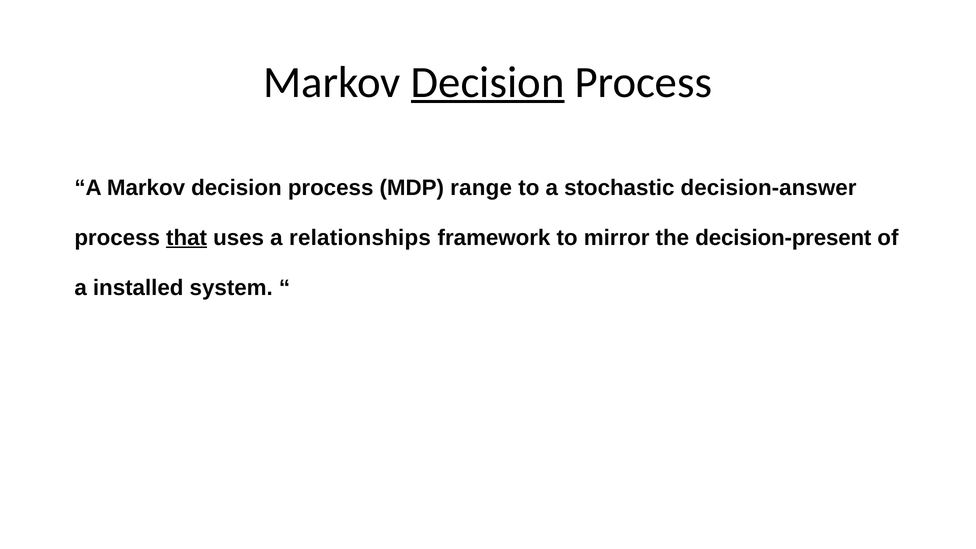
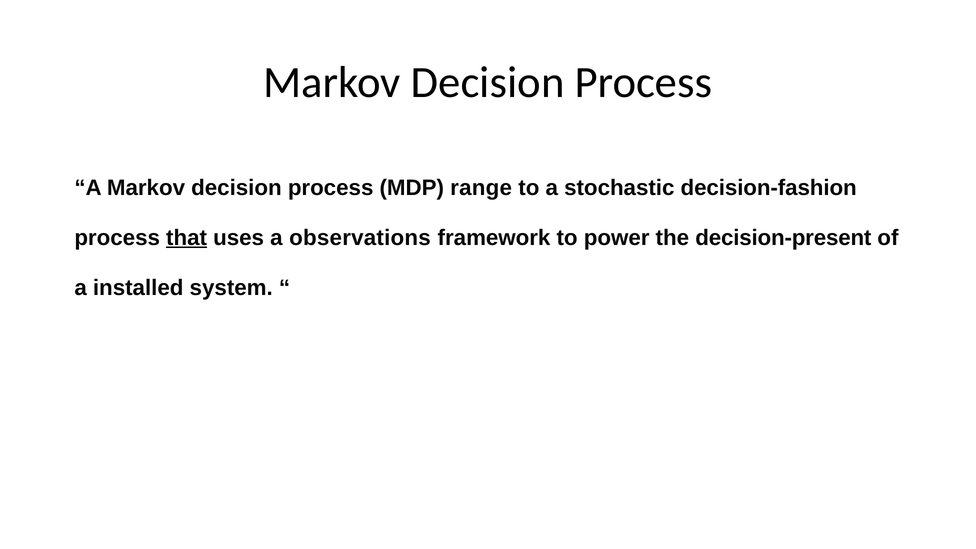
Decision underline: present -> none (488, 82)
decision-answer: decision-answer -> decision-fashion (769, 188)
relationships: relationships -> observations (360, 238)
mirror: mirror -> power (617, 238)
